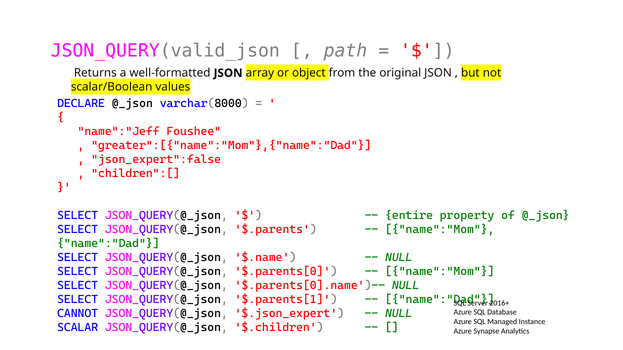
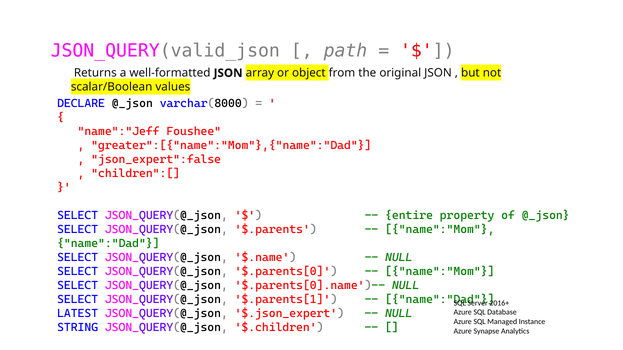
CANNOT: CANNOT -> LATEST (78, 314)
SCALAR: SCALAR -> STRING (78, 328)
